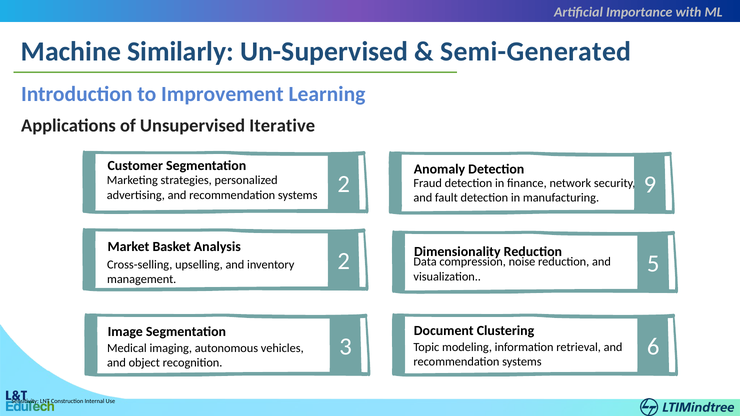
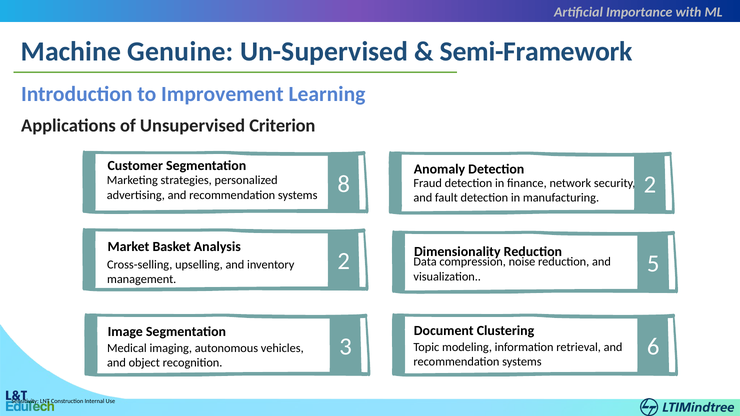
Similarly: Similarly -> Genuine (180, 52)
Semi-Generated: Semi-Generated -> Semi-Framework (536, 52)
Iterative: Iterative -> Criterion (282, 126)
2: 2 -> 8 (344, 184)
9: 9 -> 2 (650, 185)
